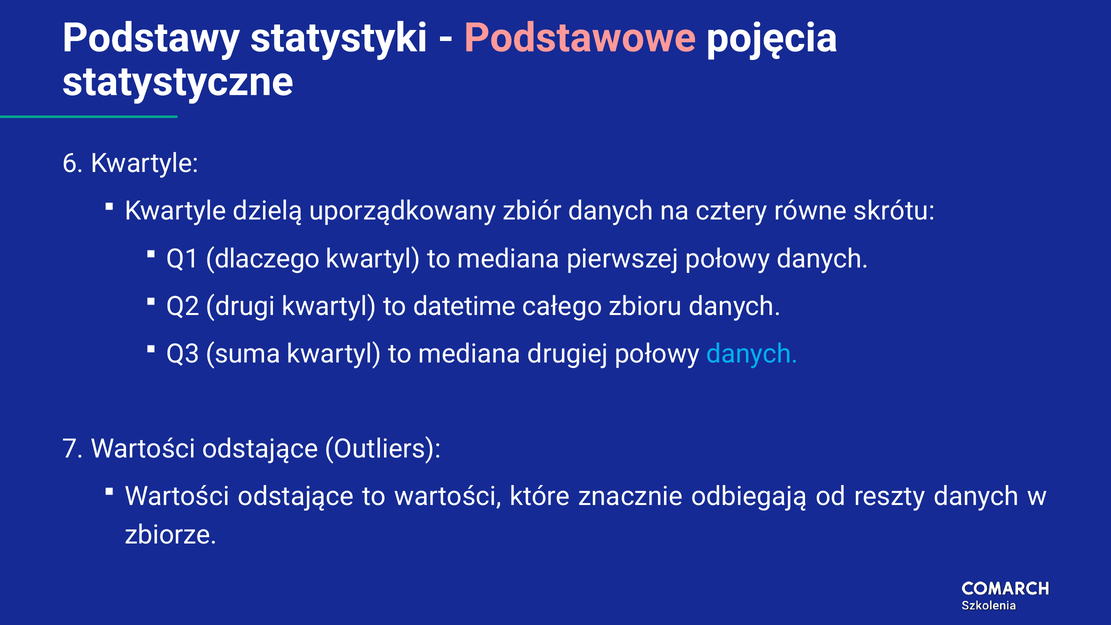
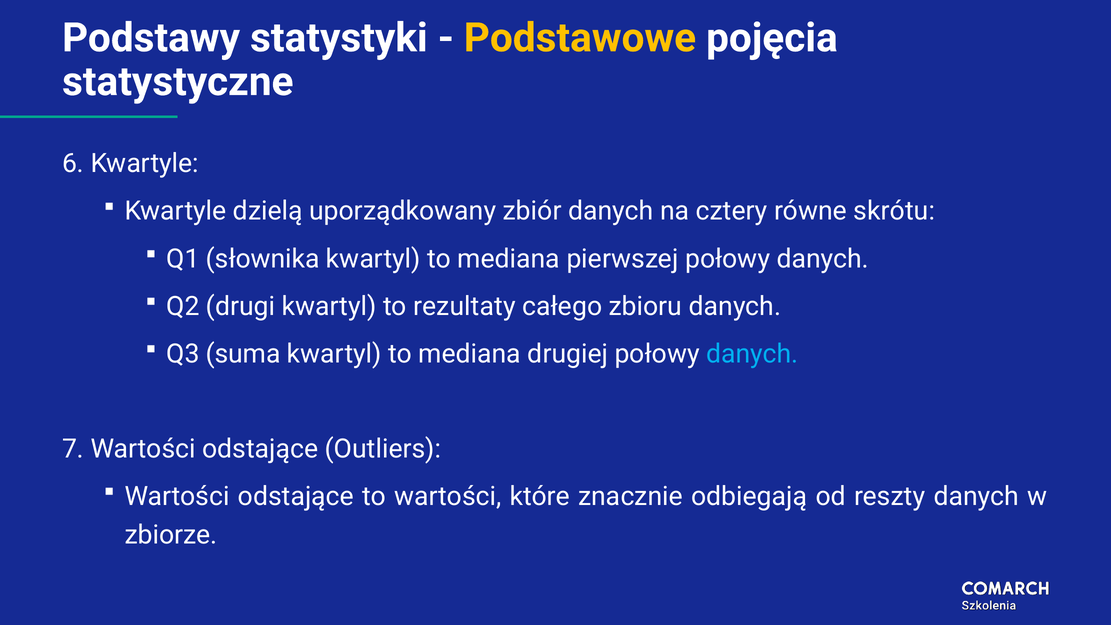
Podstawowe colour: pink -> yellow (580, 38)
dlaczego: dlaczego -> słownika (263, 259)
datetime: datetime -> rezultaty (464, 306)
